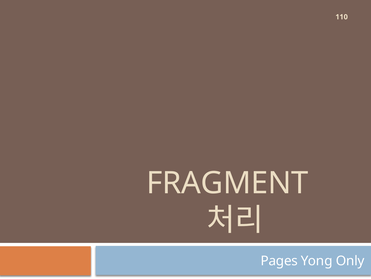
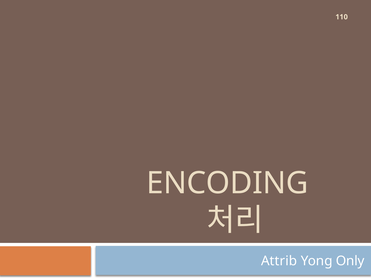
FRAGMENT: FRAGMENT -> ENCODING (227, 183)
Pages: Pages -> Attrib (279, 260)
